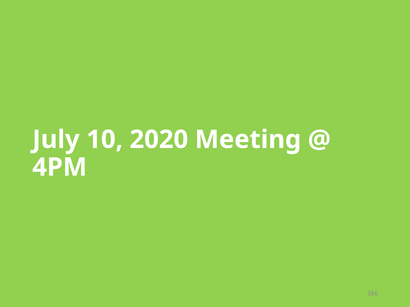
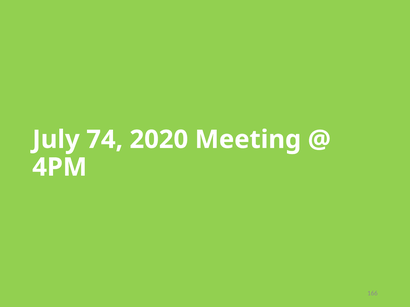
10: 10 -> 74 (105, 140)
